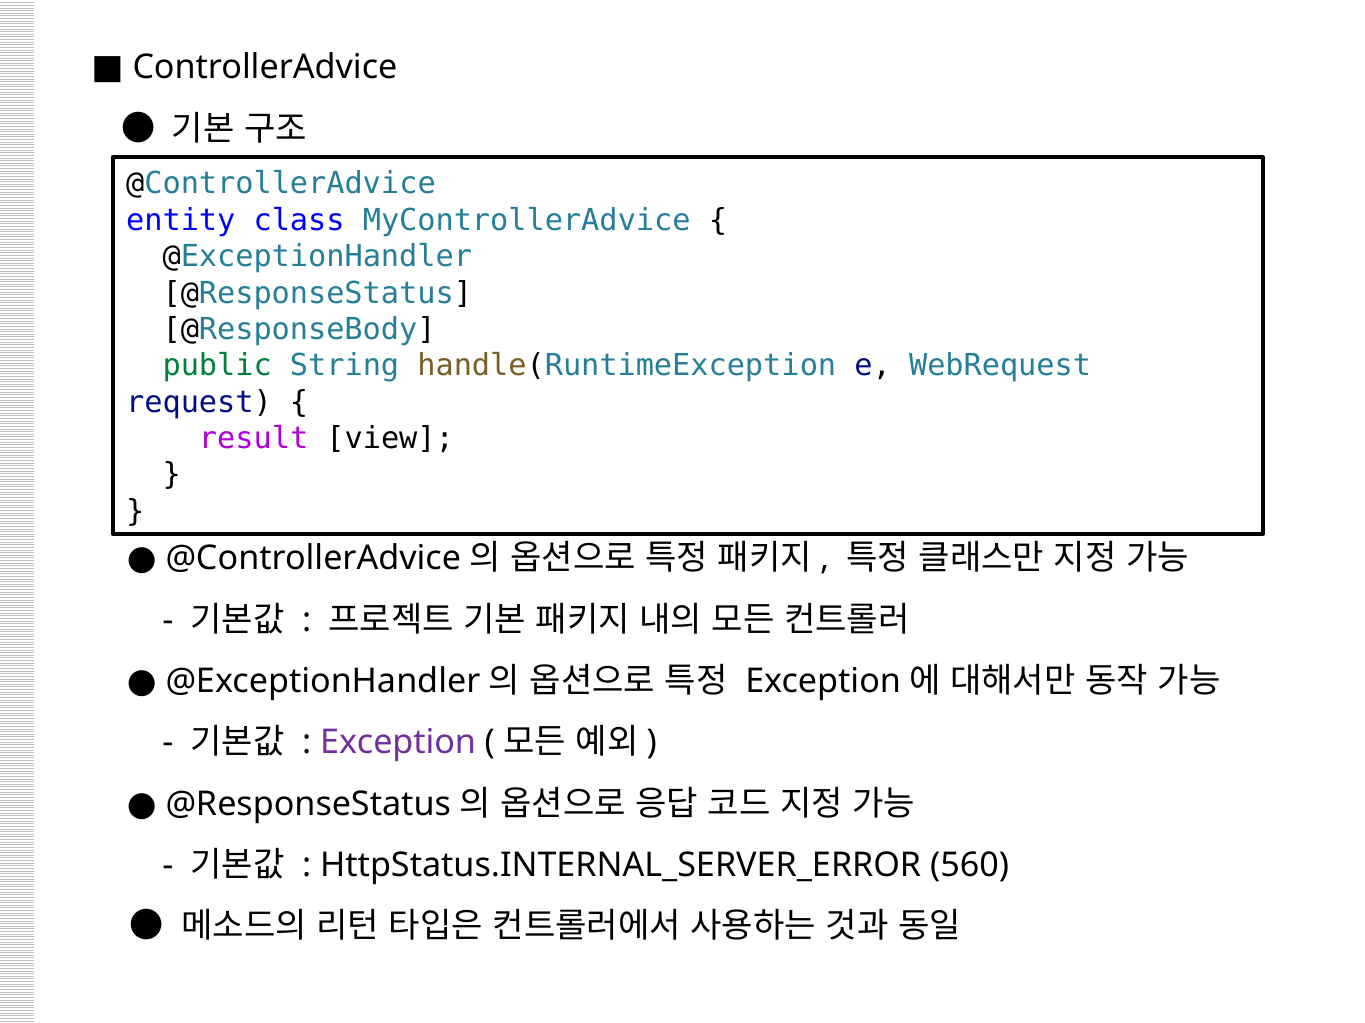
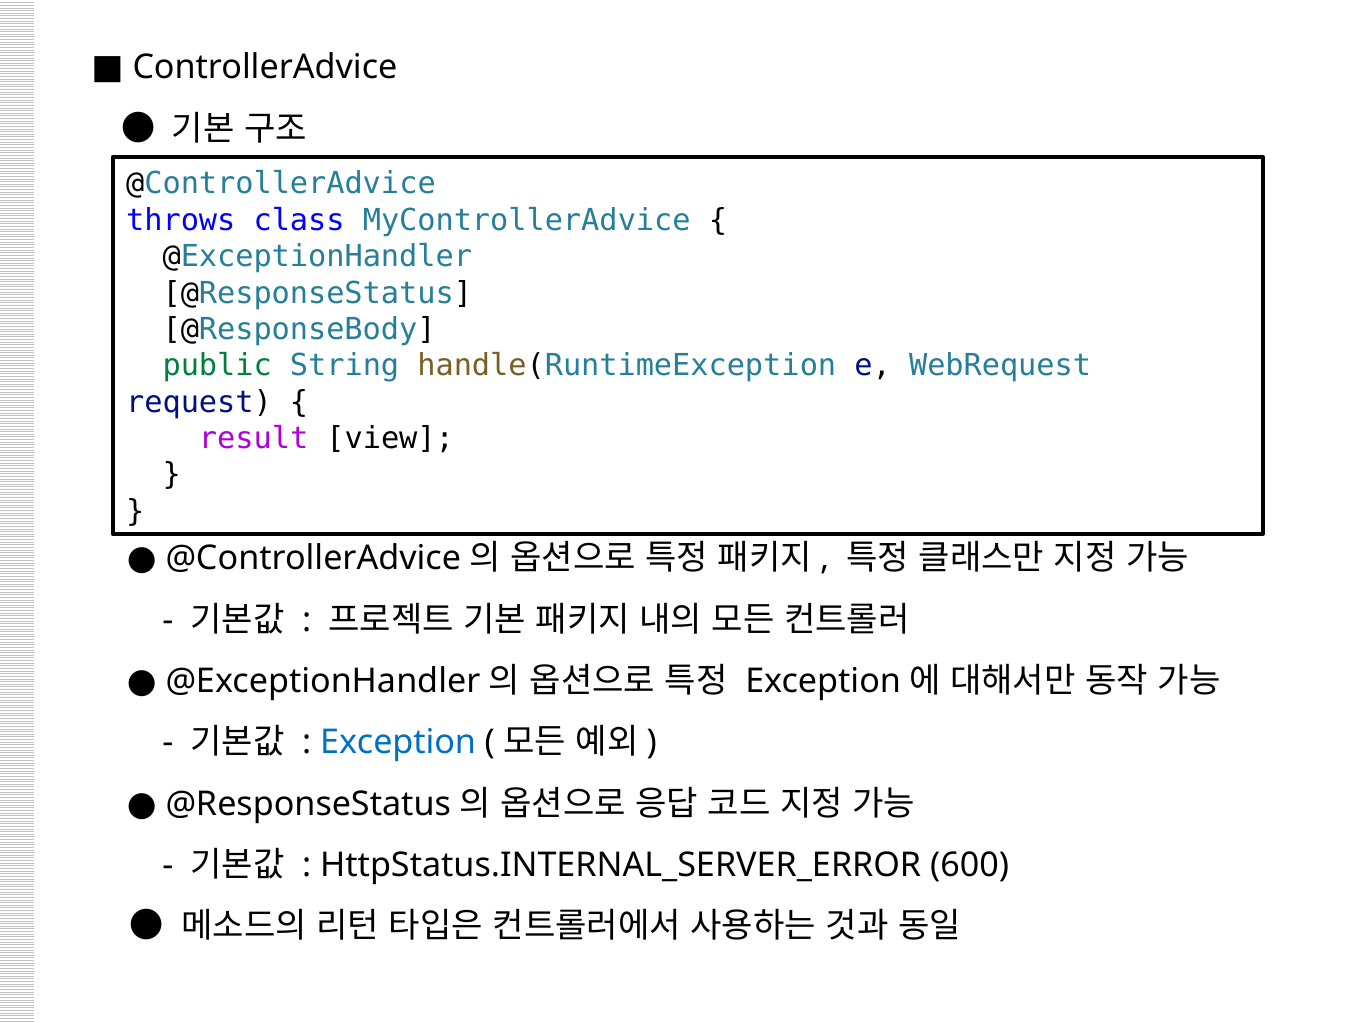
entity: entity -> throws (181, 220)
Exception colour: purple -> blue (398, 743)
560: 560 -> 600 (970, 866)
